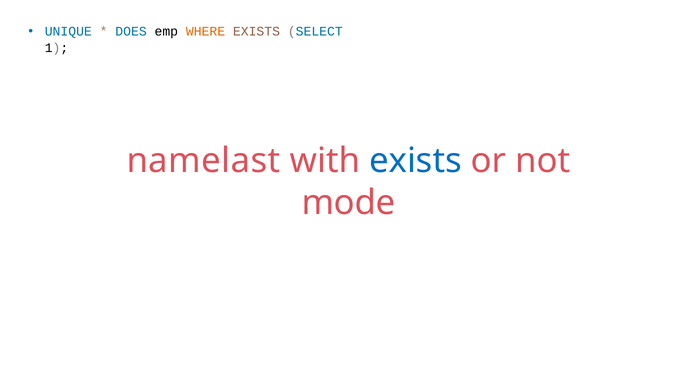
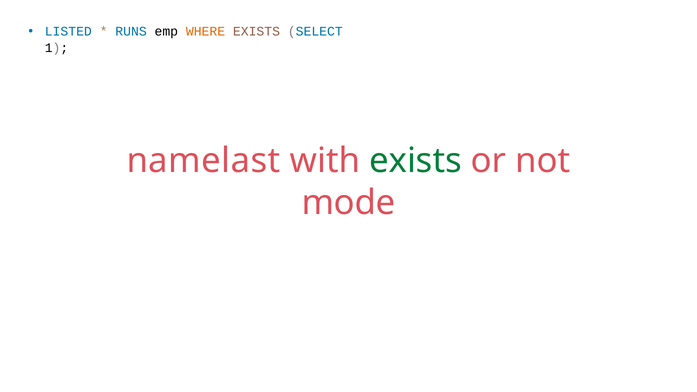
UNIQUE: UNIQUE -> LISTED (68, 31)
DOES: DOES -> RUNS (131, 31)
exists colour: blue -> green (415, 161)
